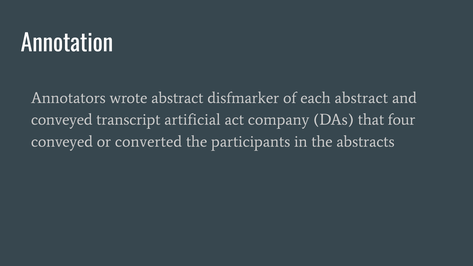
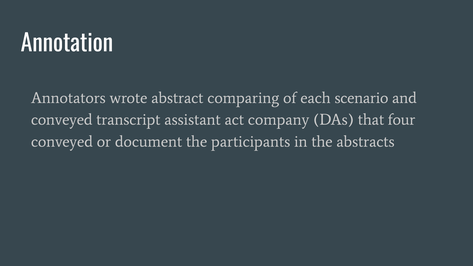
disfmarker: disfmarker -> comparing (243, 98)
each abstract: abstract -> scenario (361, 98)
artificial: artificial -> assistant (192, 120)
converted: converted -> document (149, 142)
